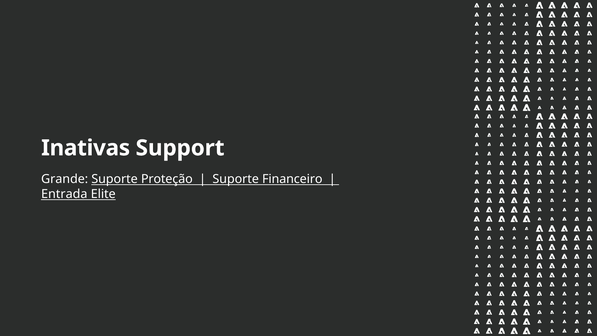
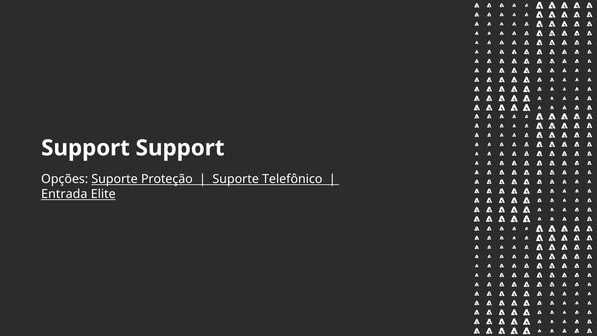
Inativas: Inativas -> Support (86, 148)
Grande: Grande -> Opções (65, 179)
Financeiro: Financeiro -> Telefônico (292, 179)
